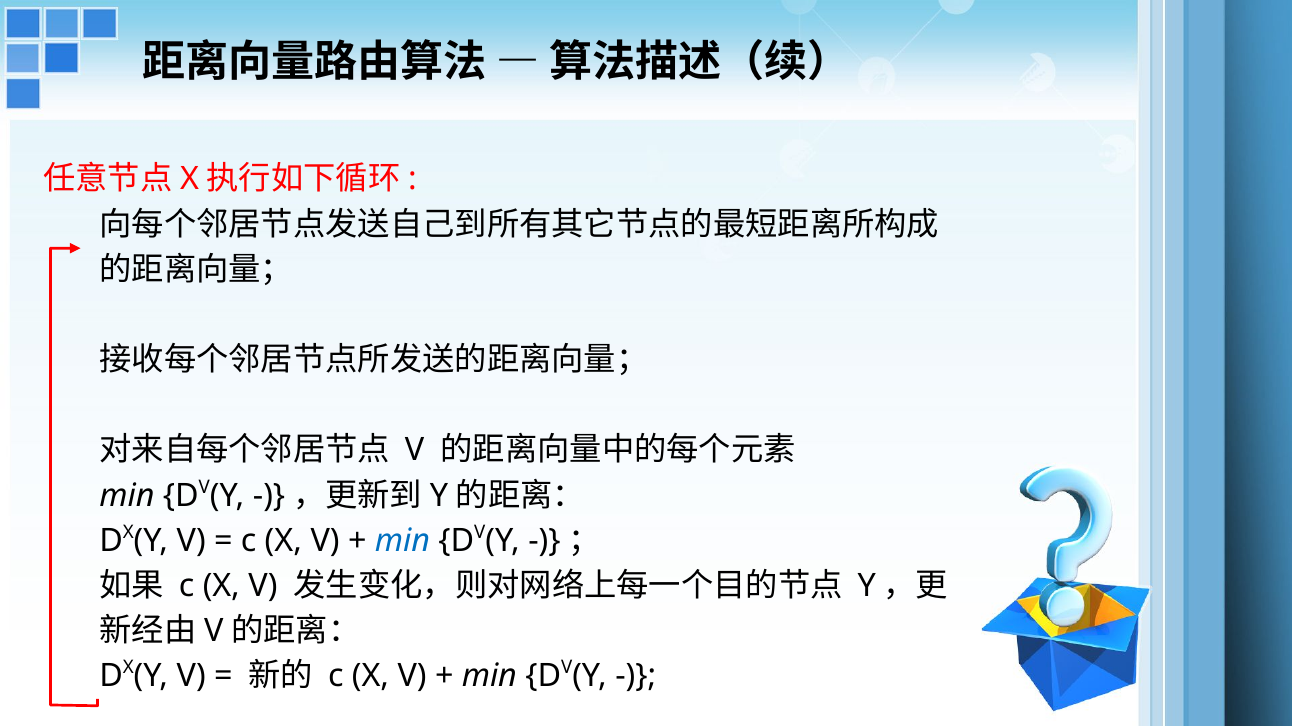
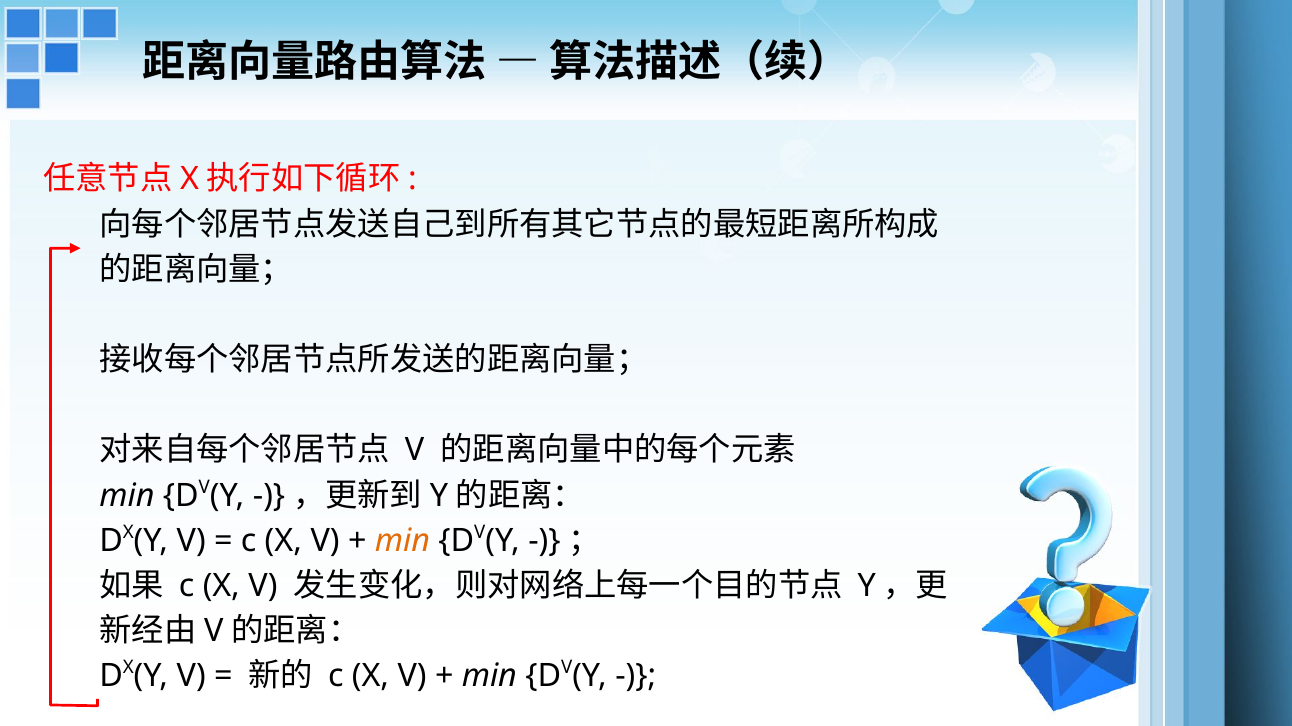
min colour: blue -> orange (402, 541)
